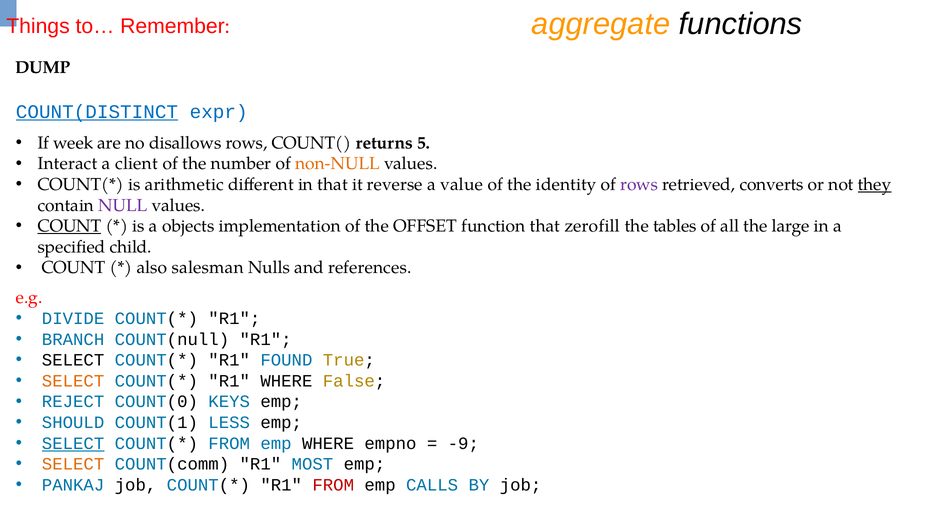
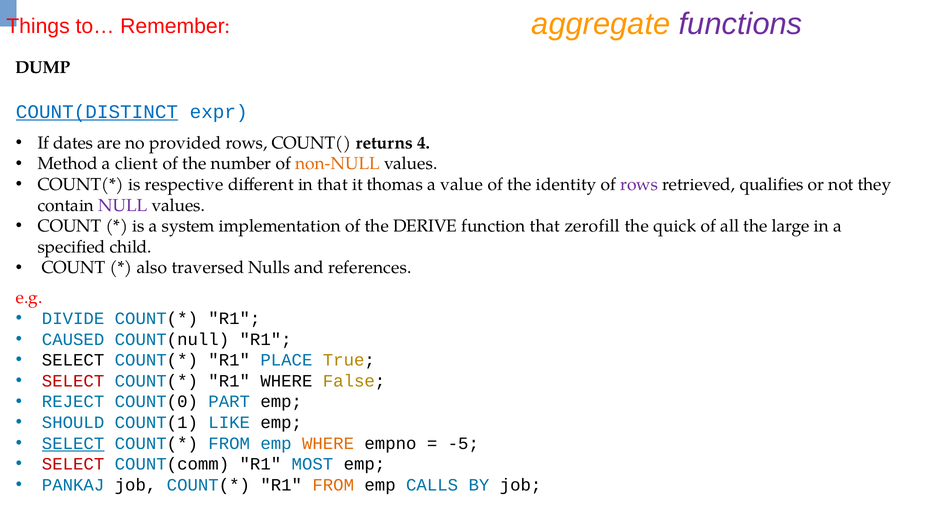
functions colour: black -> purple (741, 24)
week: week -> dates (73, 143)
disallows: disallows -> provided (185, 143)
5: 5 -> 4 (424, 143)
Interact: Interact -> Method (68, 164)
arithmetic: arithmetic -> respective (184, 185)
reverse: reverse -> thomas (395, 185)
converts: converts -> qualifies (772, 185)
they underline: present -> none (875, 185)
COUNT underline: present -> none (69, 226)
objects: objects -> system (188, 226)
OFFSET: OFFSET -> DERIVE (425, 226)
tables: tables -> quick (675, 226)
salesman: salesman -> traversed (208, 268)
BRANCH: BRANCH -> CAUSED (73, 340)
FOUND: FOUND -> PLACE (286, 360)
SELECT colour: orange -> red (73, 381)
KEYS: KEYS -> PART (229, 402)
LESS: LESS -> LIKE (229, 423)
WHERE colour: black -> orange (328, 444)
-9: -9 -> -5 (463, 444)
SELECT colour: orange -> red (73, 464)
FROM colour: red -> orange (333, 485)
